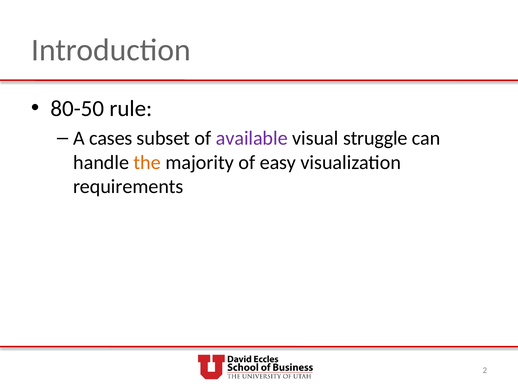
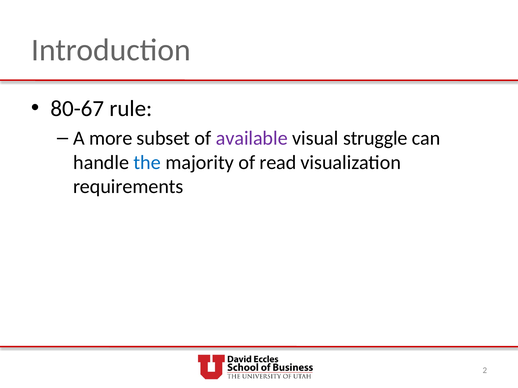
80-50: 80-50 -> 80-67 (77, 109)
cases: cases -> more (111, 138)
the colour: orange -> blue (147, 163)
easy: easy -> read (278, 163)
